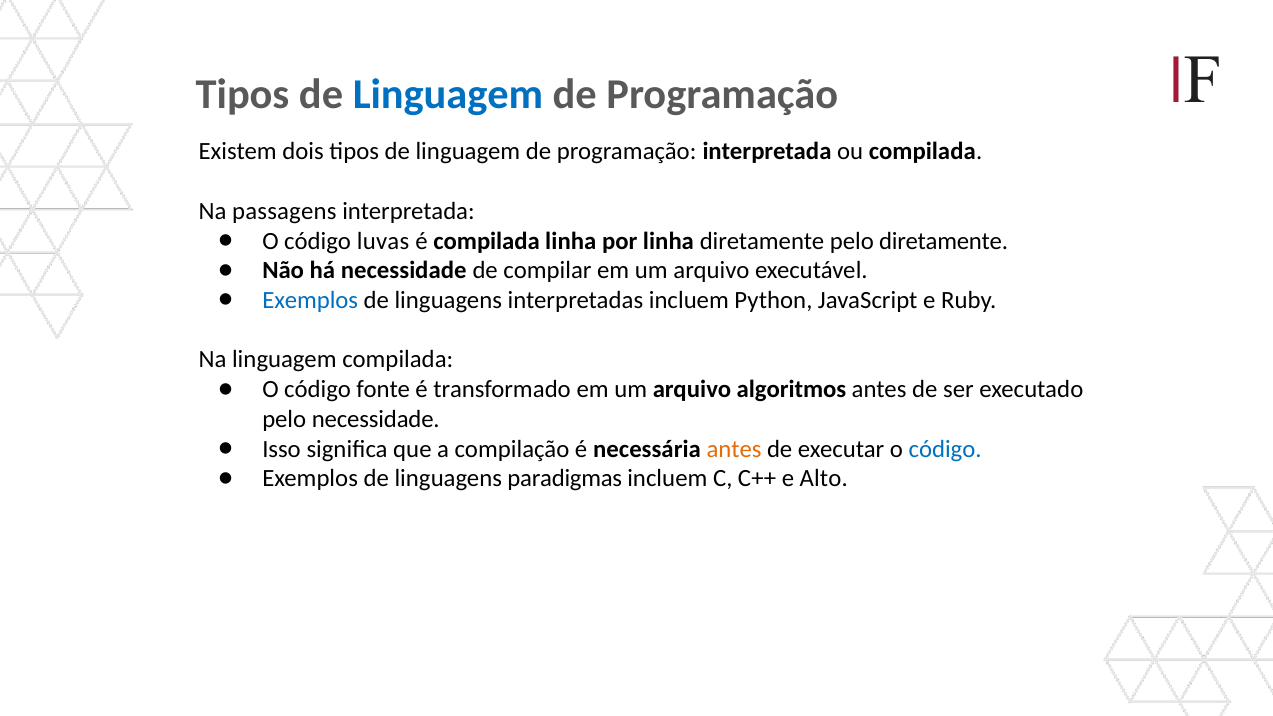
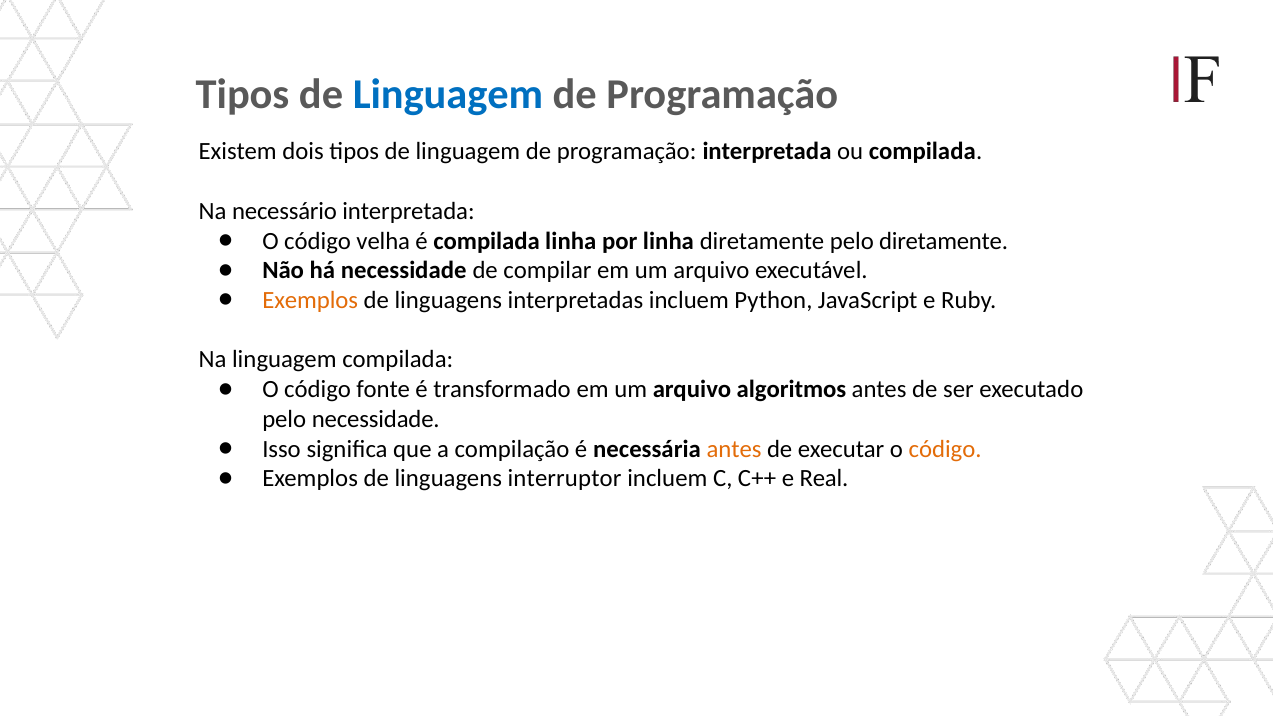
passagens: passagens -> necessário (284, 211)
luvas: luvas -> velha (383, 241)
Exemplos colour: blue -> orange (310, 300)
código colour: blue -> orange (945, 449)
paradigmas: paradigmas -> interruptor (565, 479)
Alto: Alto -> Real (824, 479)
